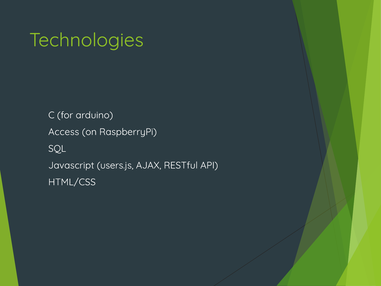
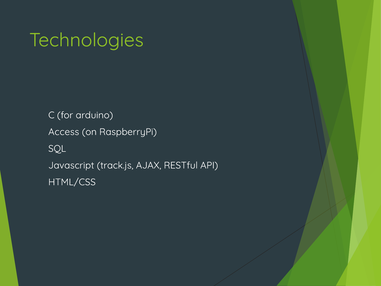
users.js: users.js -> track.js (115, 165)
